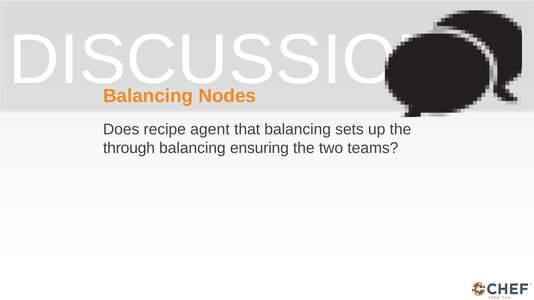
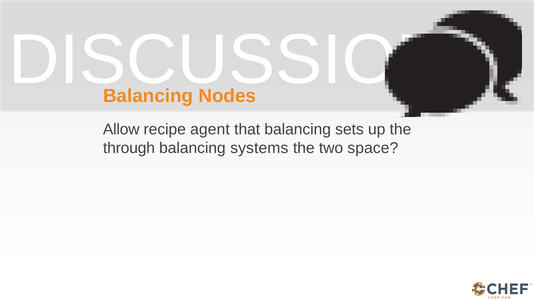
Does: Does -> Allow (121, 130)
ensuring: ensuring -> systems (259, 148)
teams: teams -> space (373, 148)
